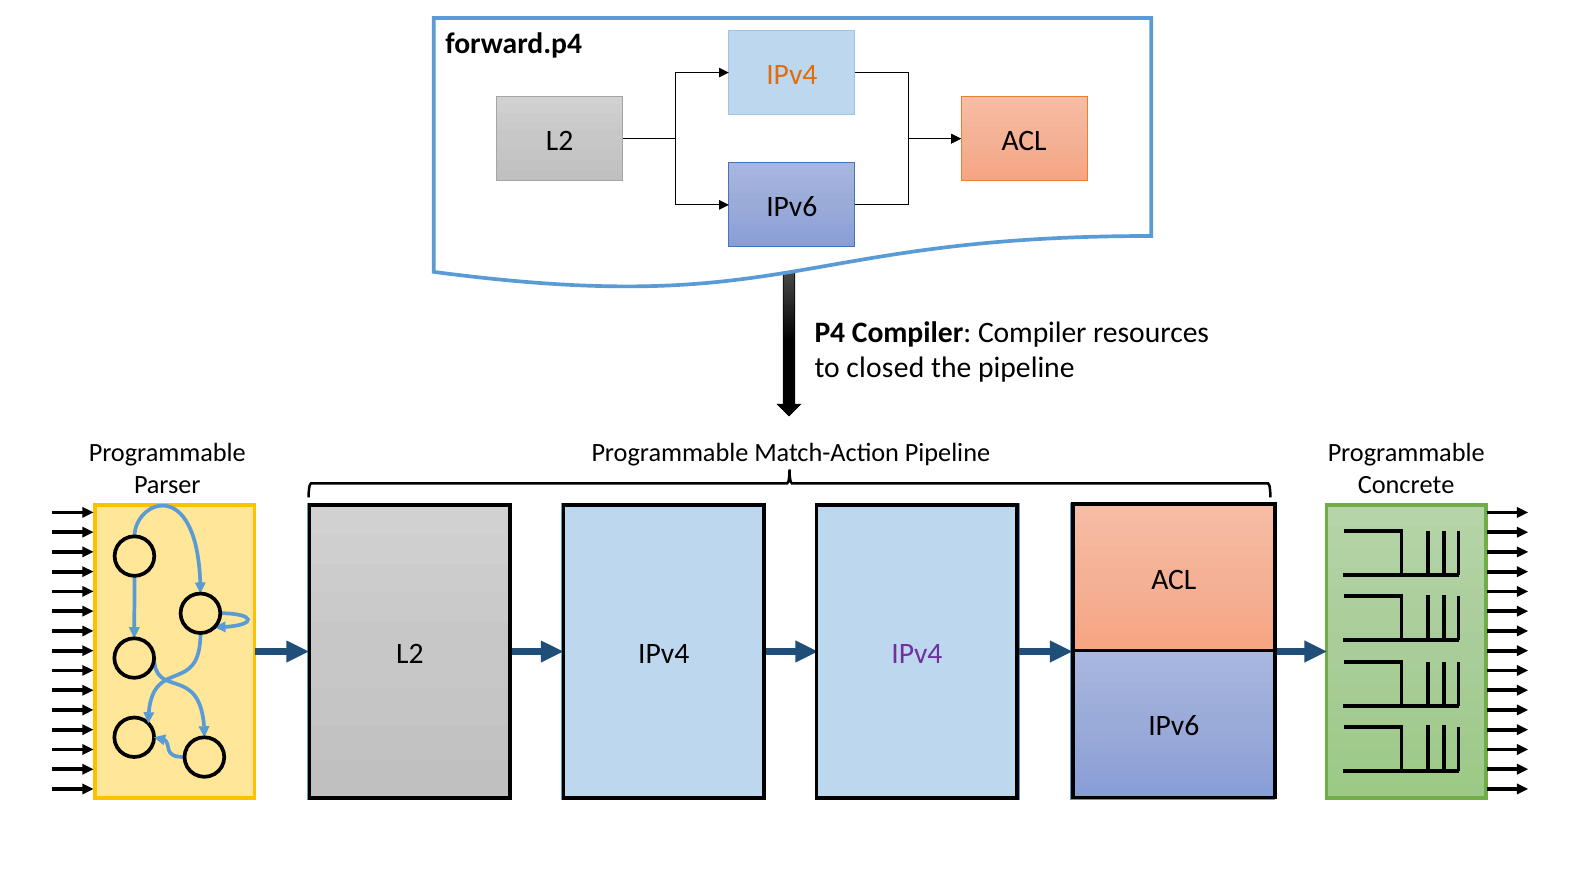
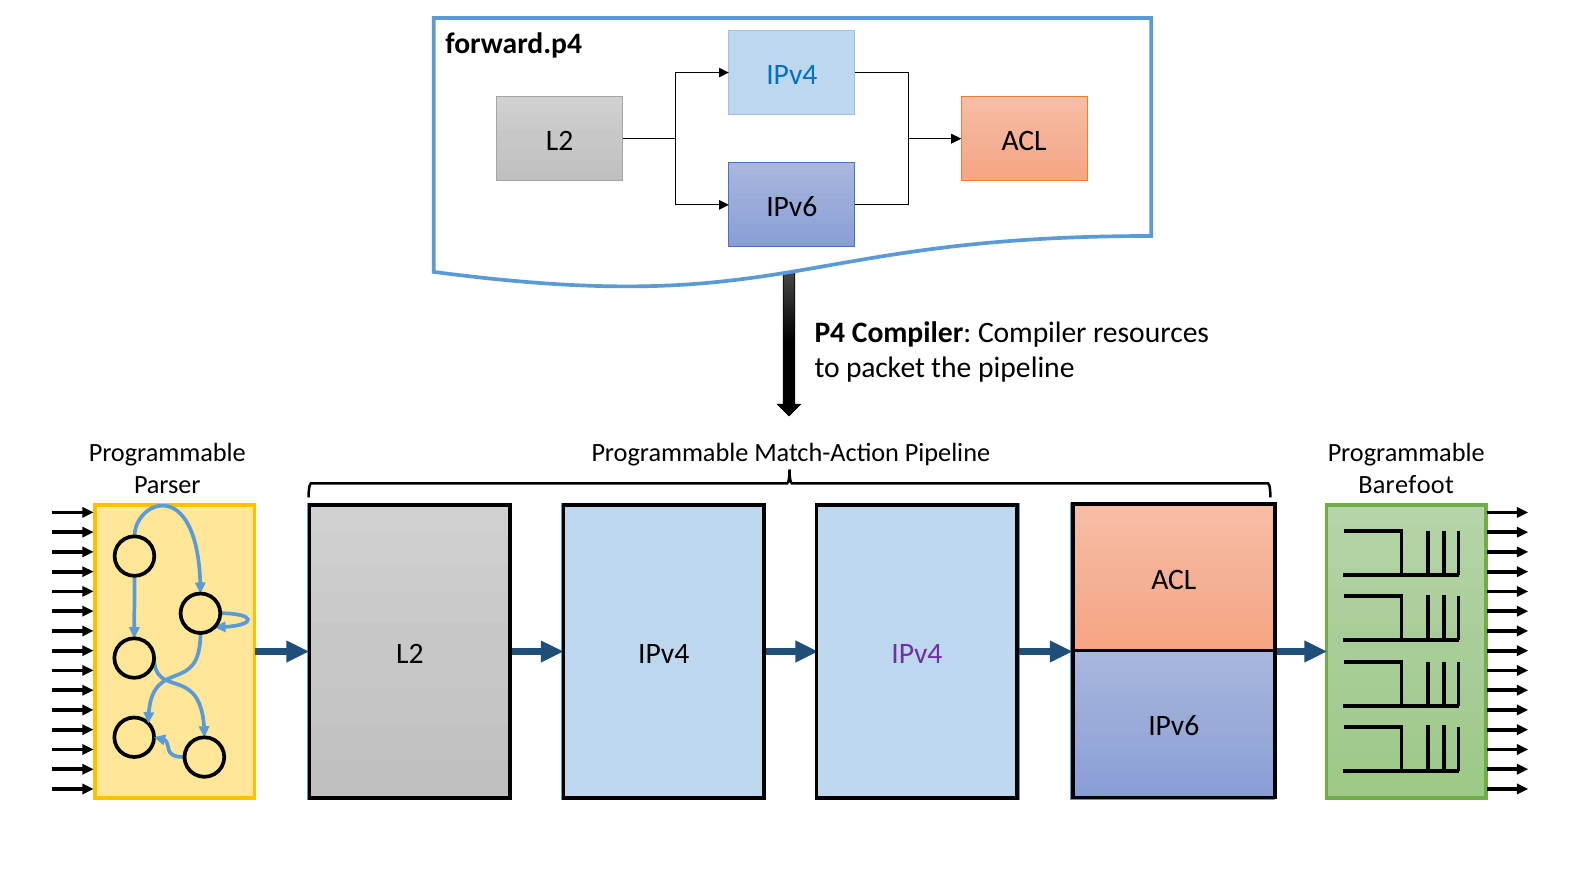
IPv4 colour: orange -> blue (792, 75)
closed: closed -> packet (886, 368)
Concrete: Concrete -> Barefoot (1406, 484)
